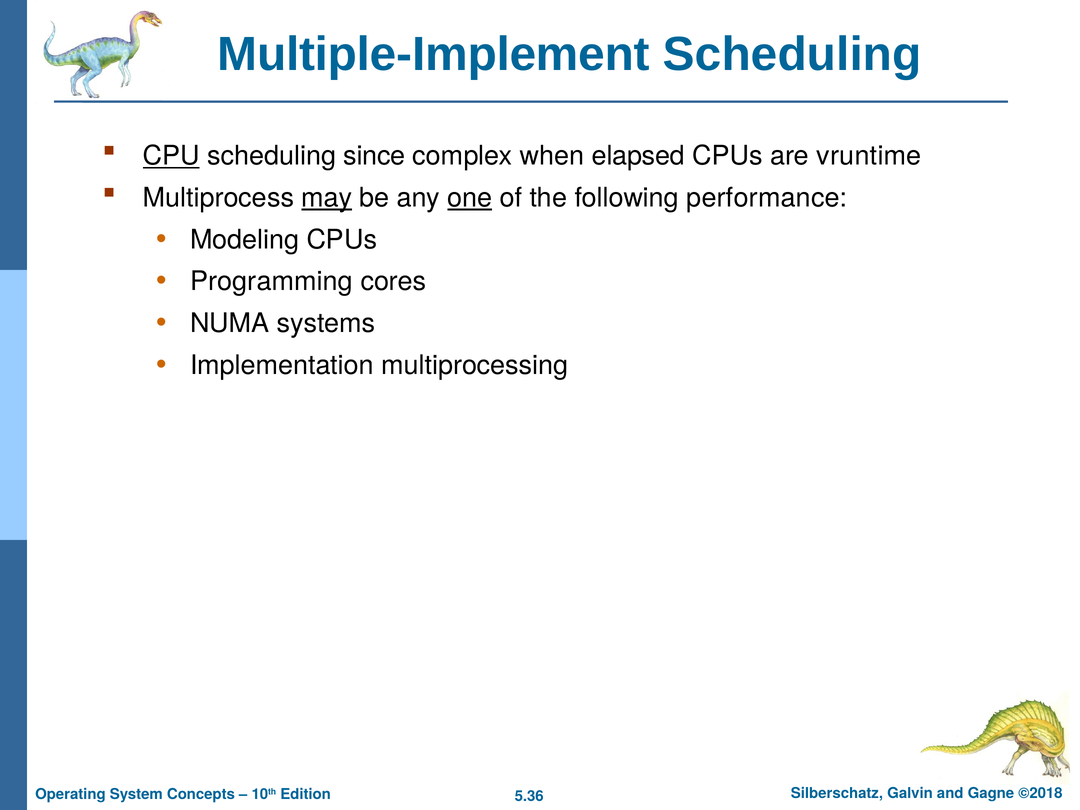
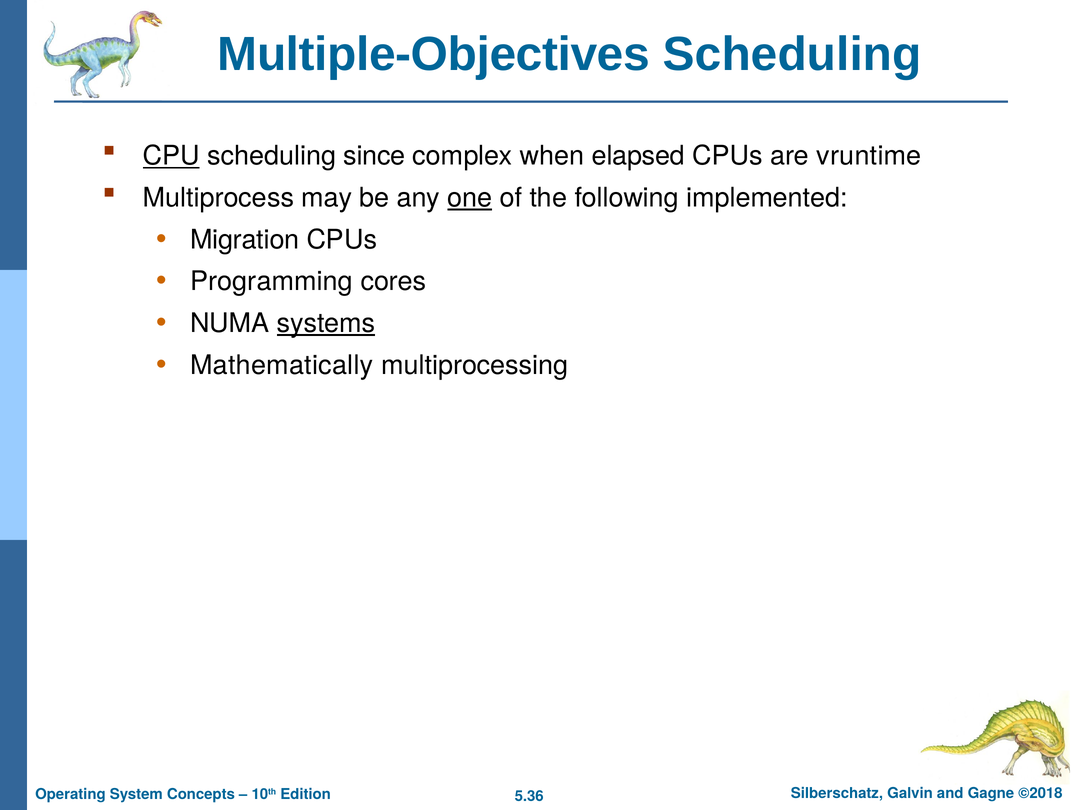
Multiple-Implement: Multiple-Implement -> Multiple-Objectives (434, 55)
may underline: present -> none (327, 198)
performance: performance -> implemented (767, 198)
Modeling: Modeling -> Migration (245, 240)
systems underline: none -> present (326, 323)
Implementation: Implementation -> Mathematically (282, 365)
